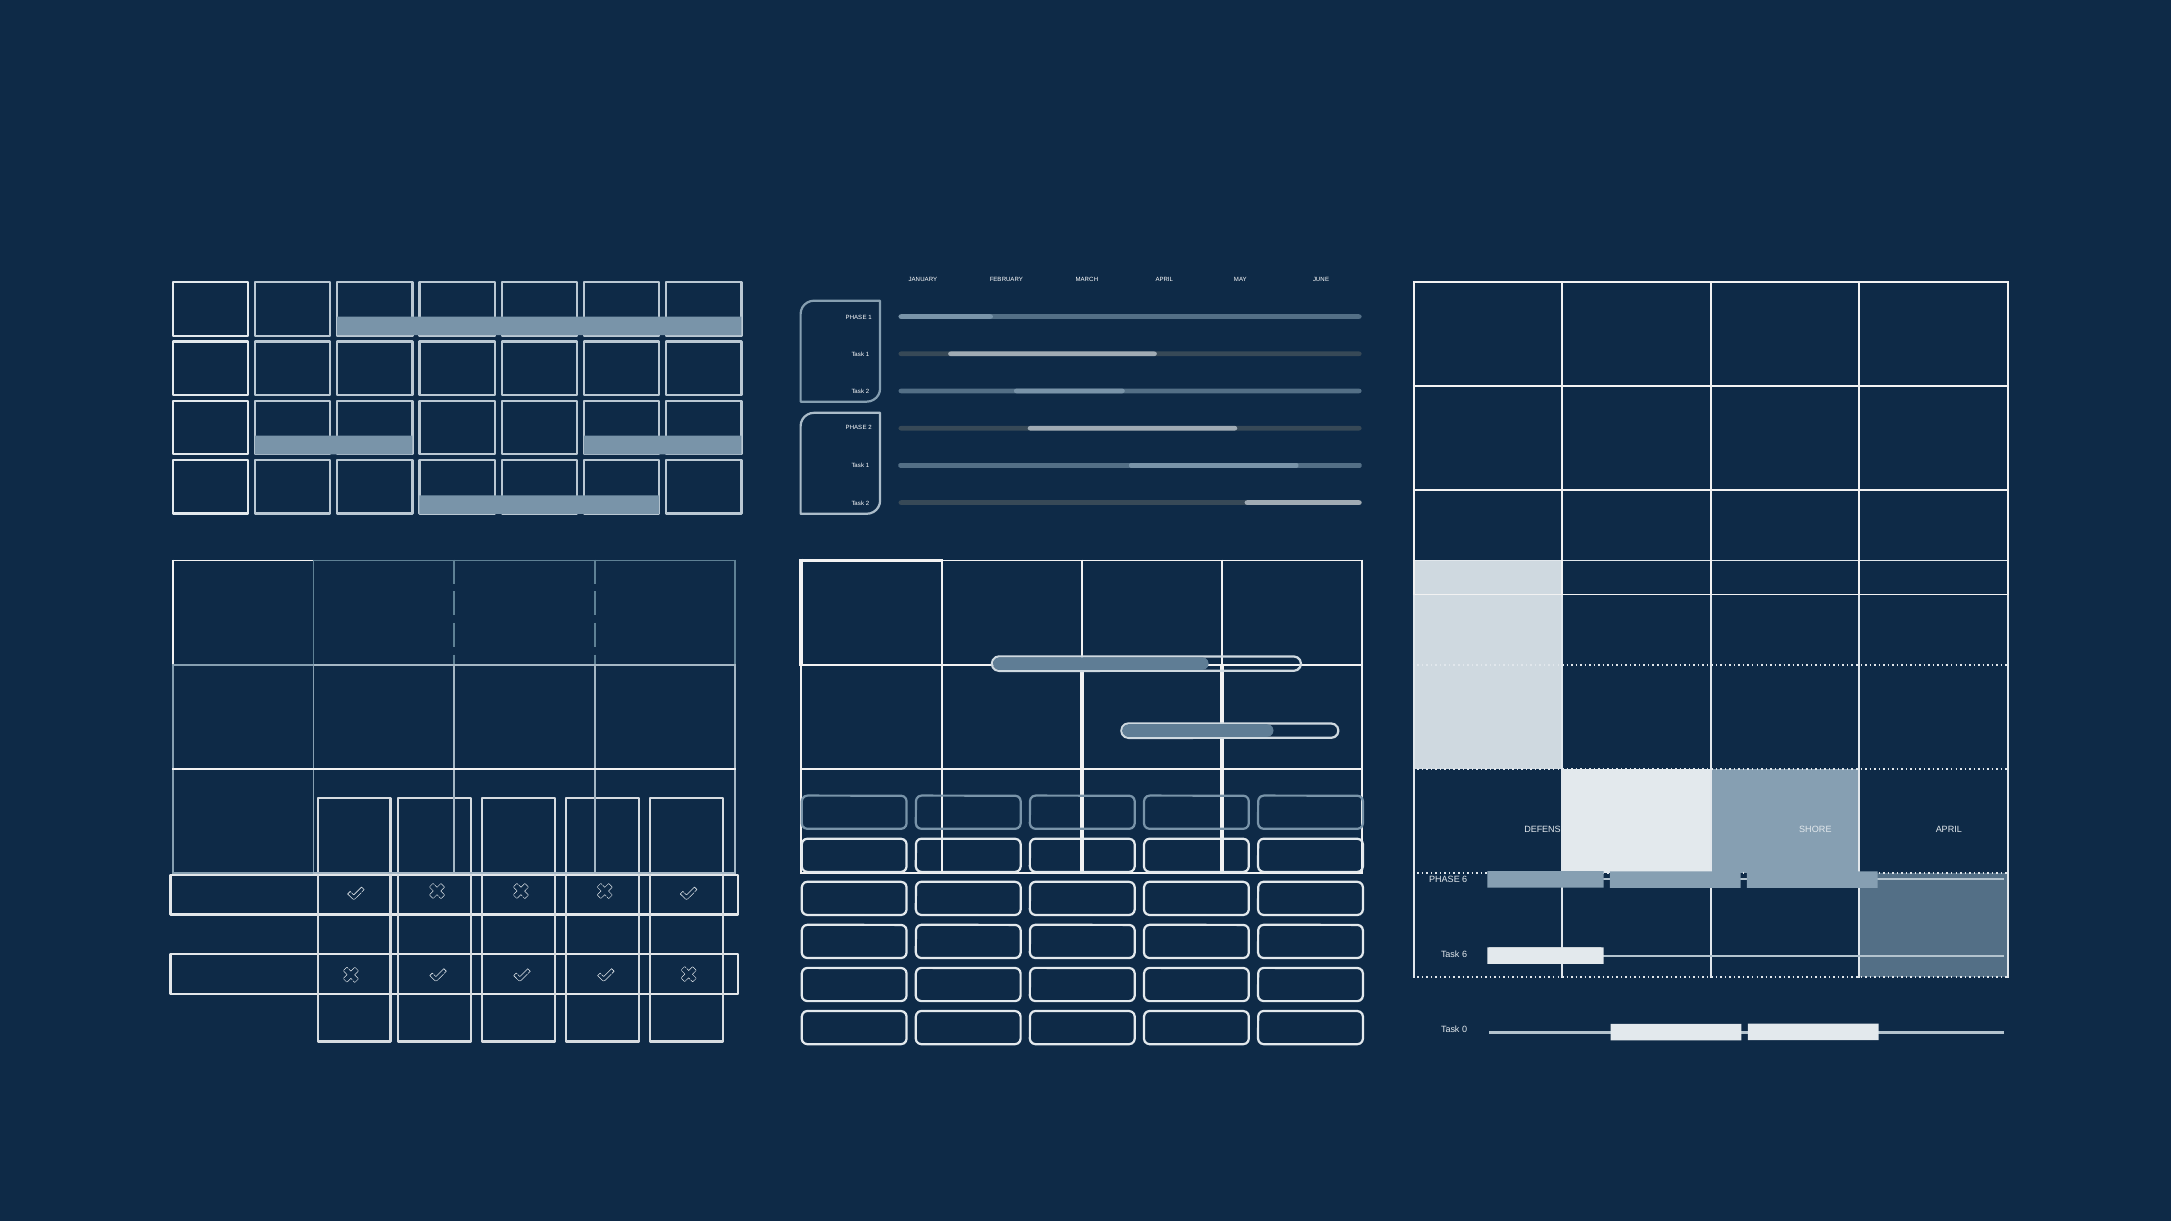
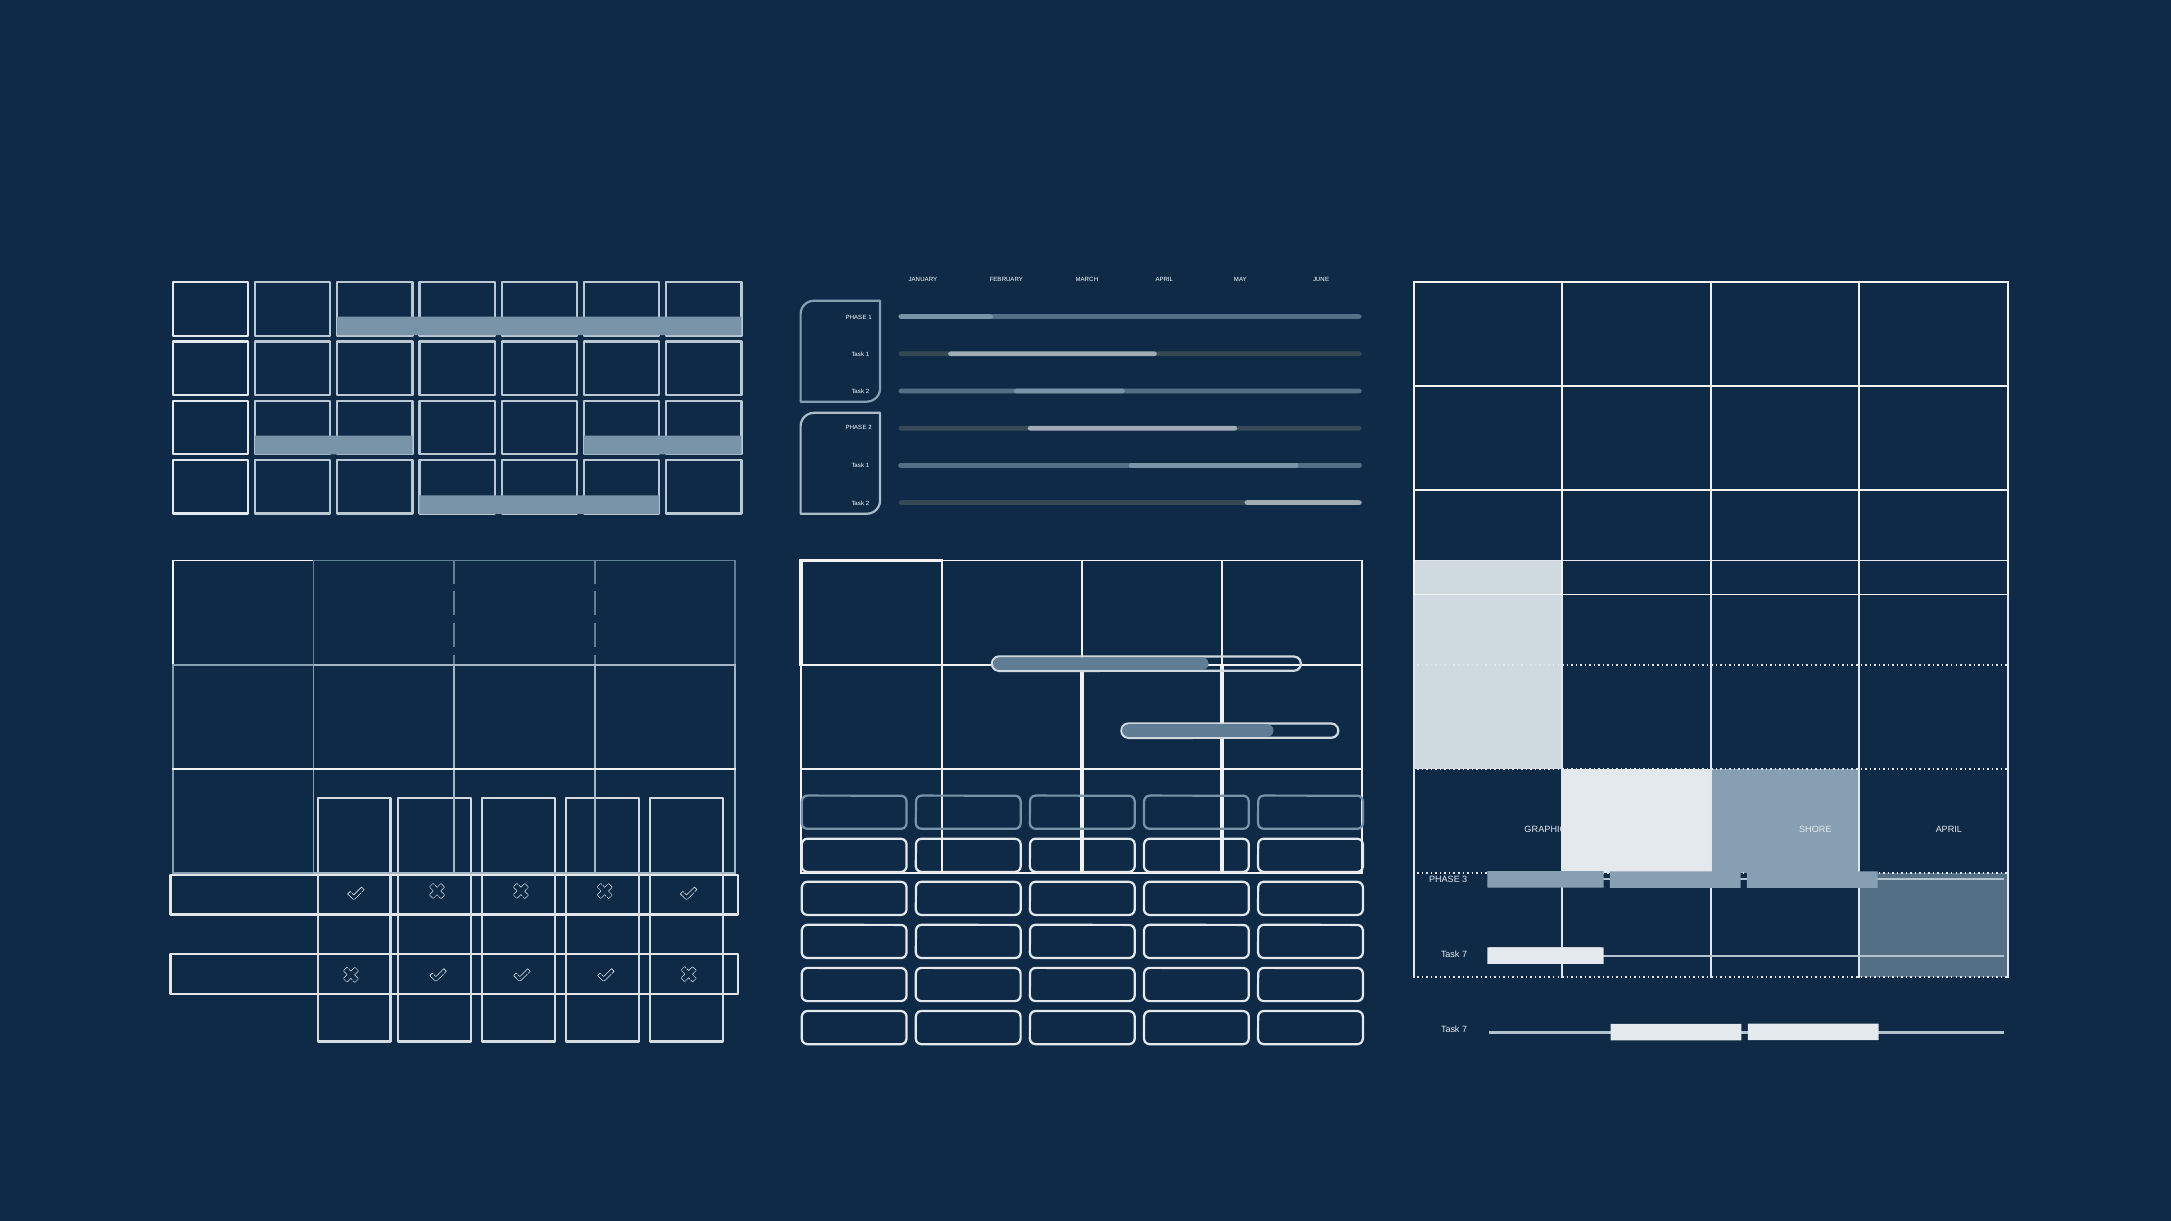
DEFENSE: DEFENSE -> GRAPHIC (1545, 830)
PHASE 6: 6 -> 3 (1465, 880)
6: 6 -> 7 (1465, 955)
0: 0 -> 7 (1465, 1030)
